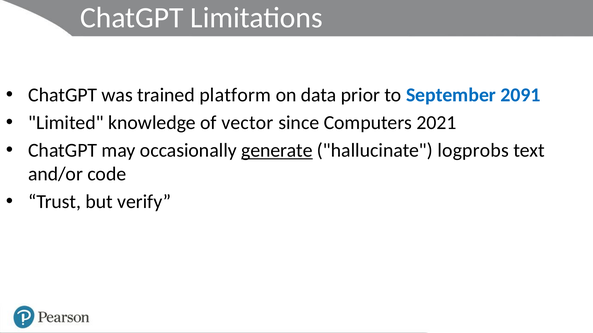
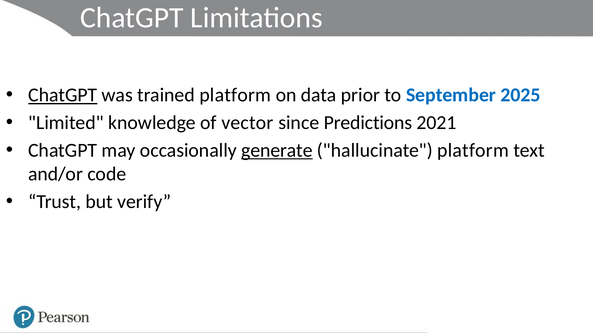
ChatGPT underline: none -> present (63, 95)
2091: 2091 -> 2025 (520, 95)
Computers: Computers -> Predictions (368, 123)
hallucinate logprobs: logprobs -> platform (473, 151)
